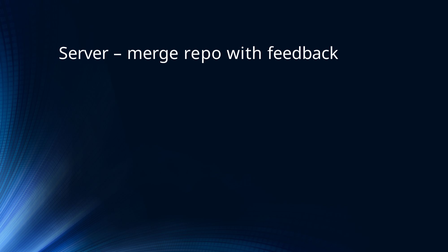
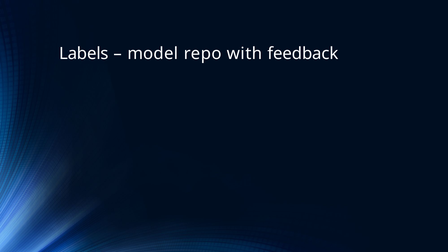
Server: Server -> Labels (84, 54)
merge: merge -> model (153, 54)
